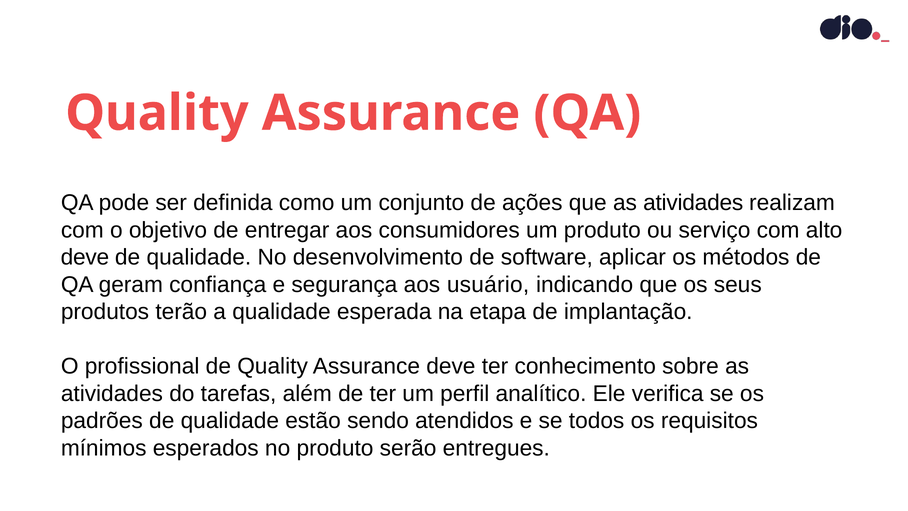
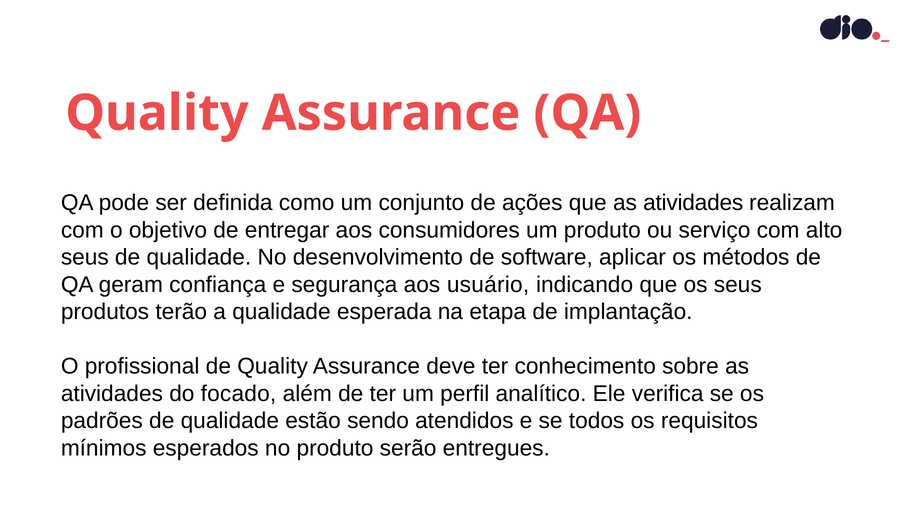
deve: deve -> seus (85, 257)
tarefas: tarefas -> focado (238, 394)
